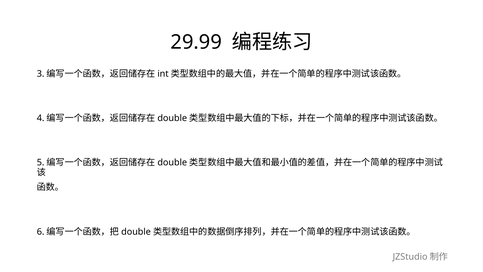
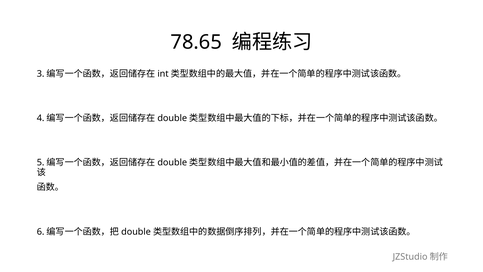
29.99: 29.99 -> 78.65 (196, 42)
